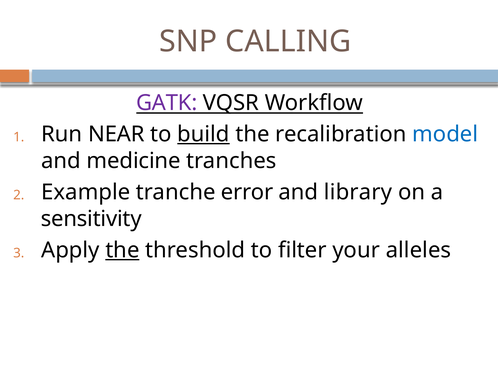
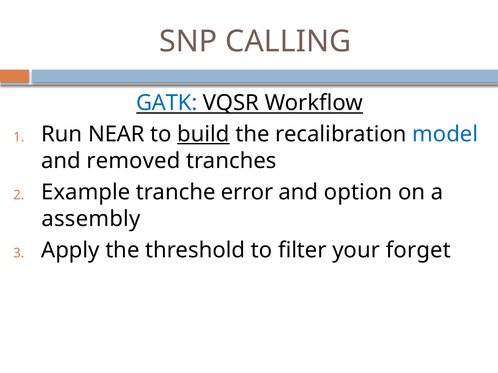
GATK colour: purple -> blue (167, 103)
medicine: medicine -> removed (134, 161)
library: library -> option (358, 193)
sensitivity: sensitivity -> assembly (91, 219)
the underline: present -> none (122, 251)
alleles: alleles -> forget (418, 251)
